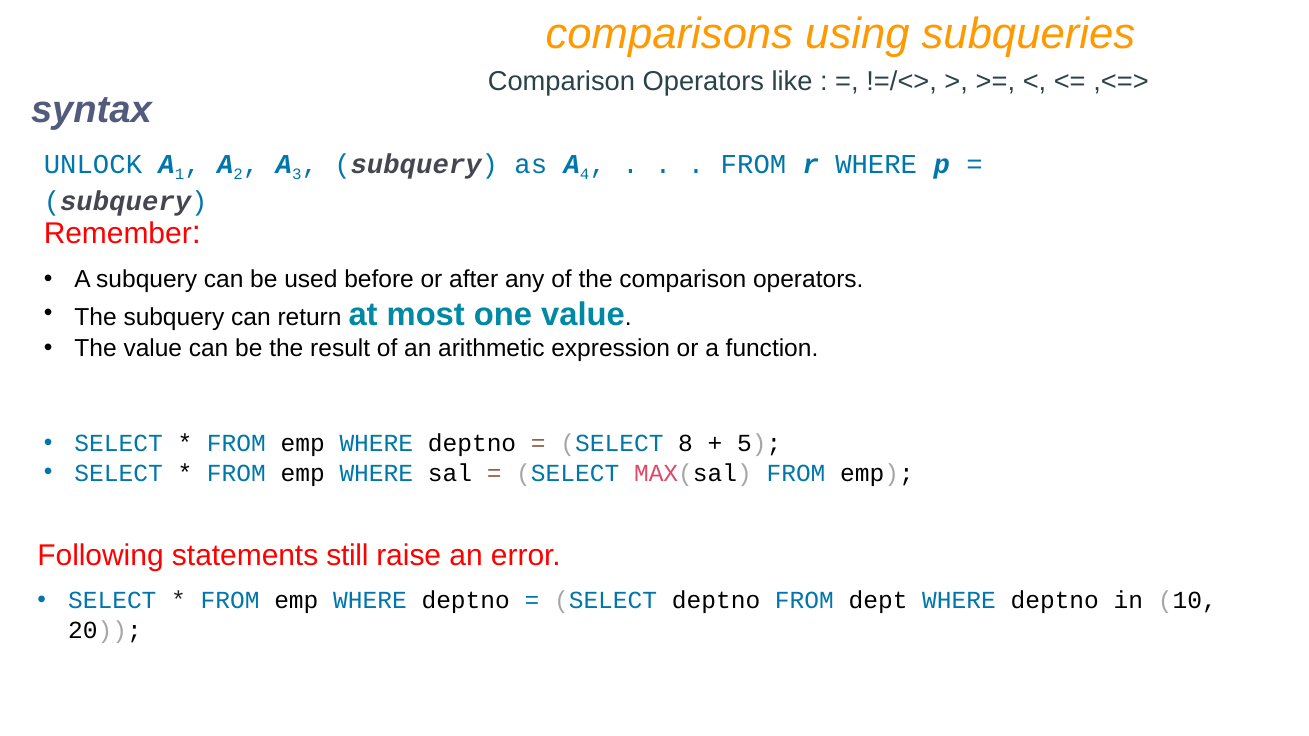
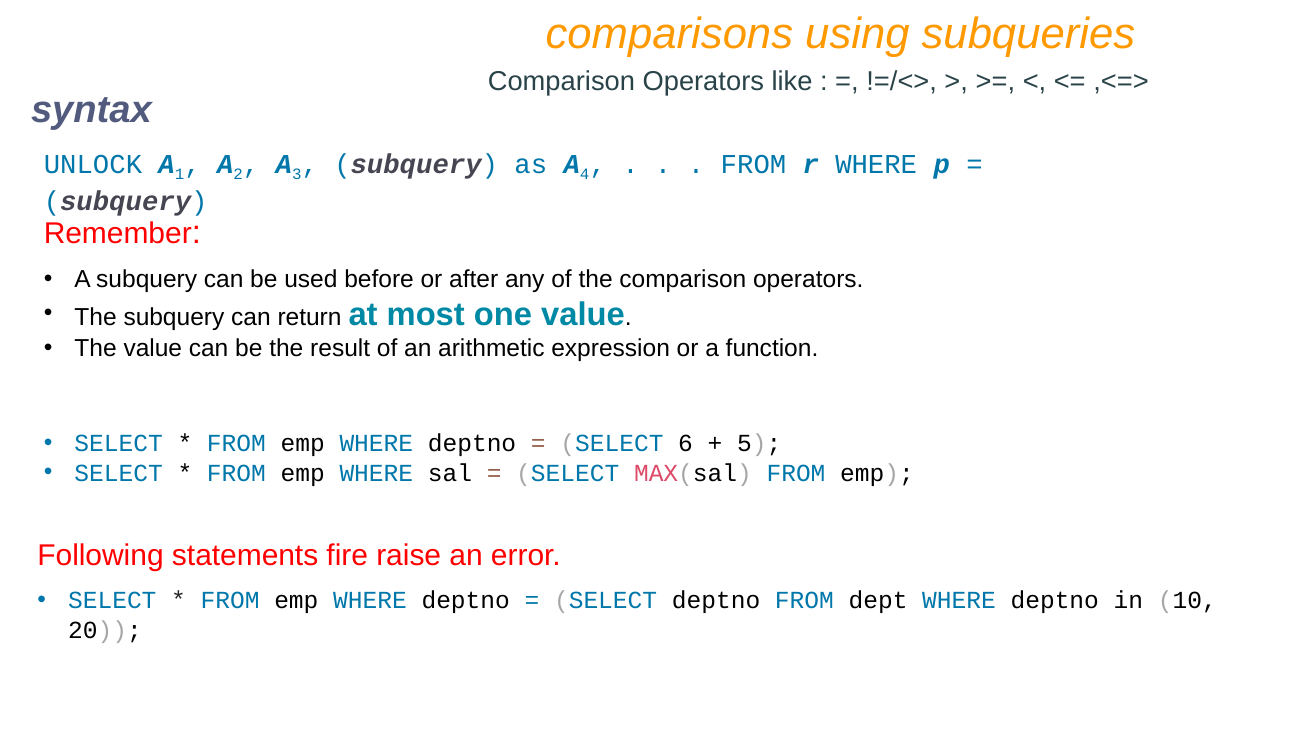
8: 8 -> 6 (686, 444)
still: still -> fire (347, 556)
